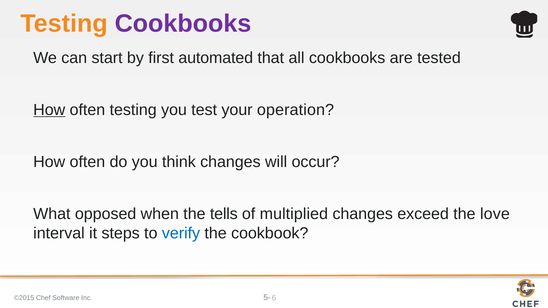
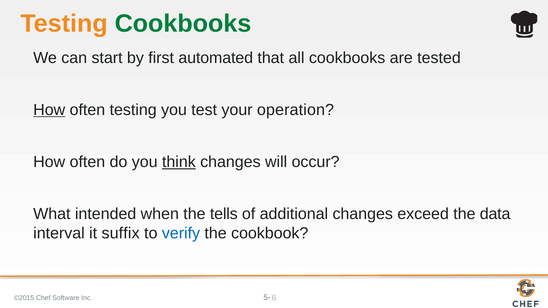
Cookbooks colour: purple -> green (183, 24)
think underline: none -> present (179, 162)
opposed: opposed -> intended (106, 214)
multiplied: multiplied -> additional (294, 214)
love: love -> data (495, 214)
steps: steps -> suffix (121, 233)
